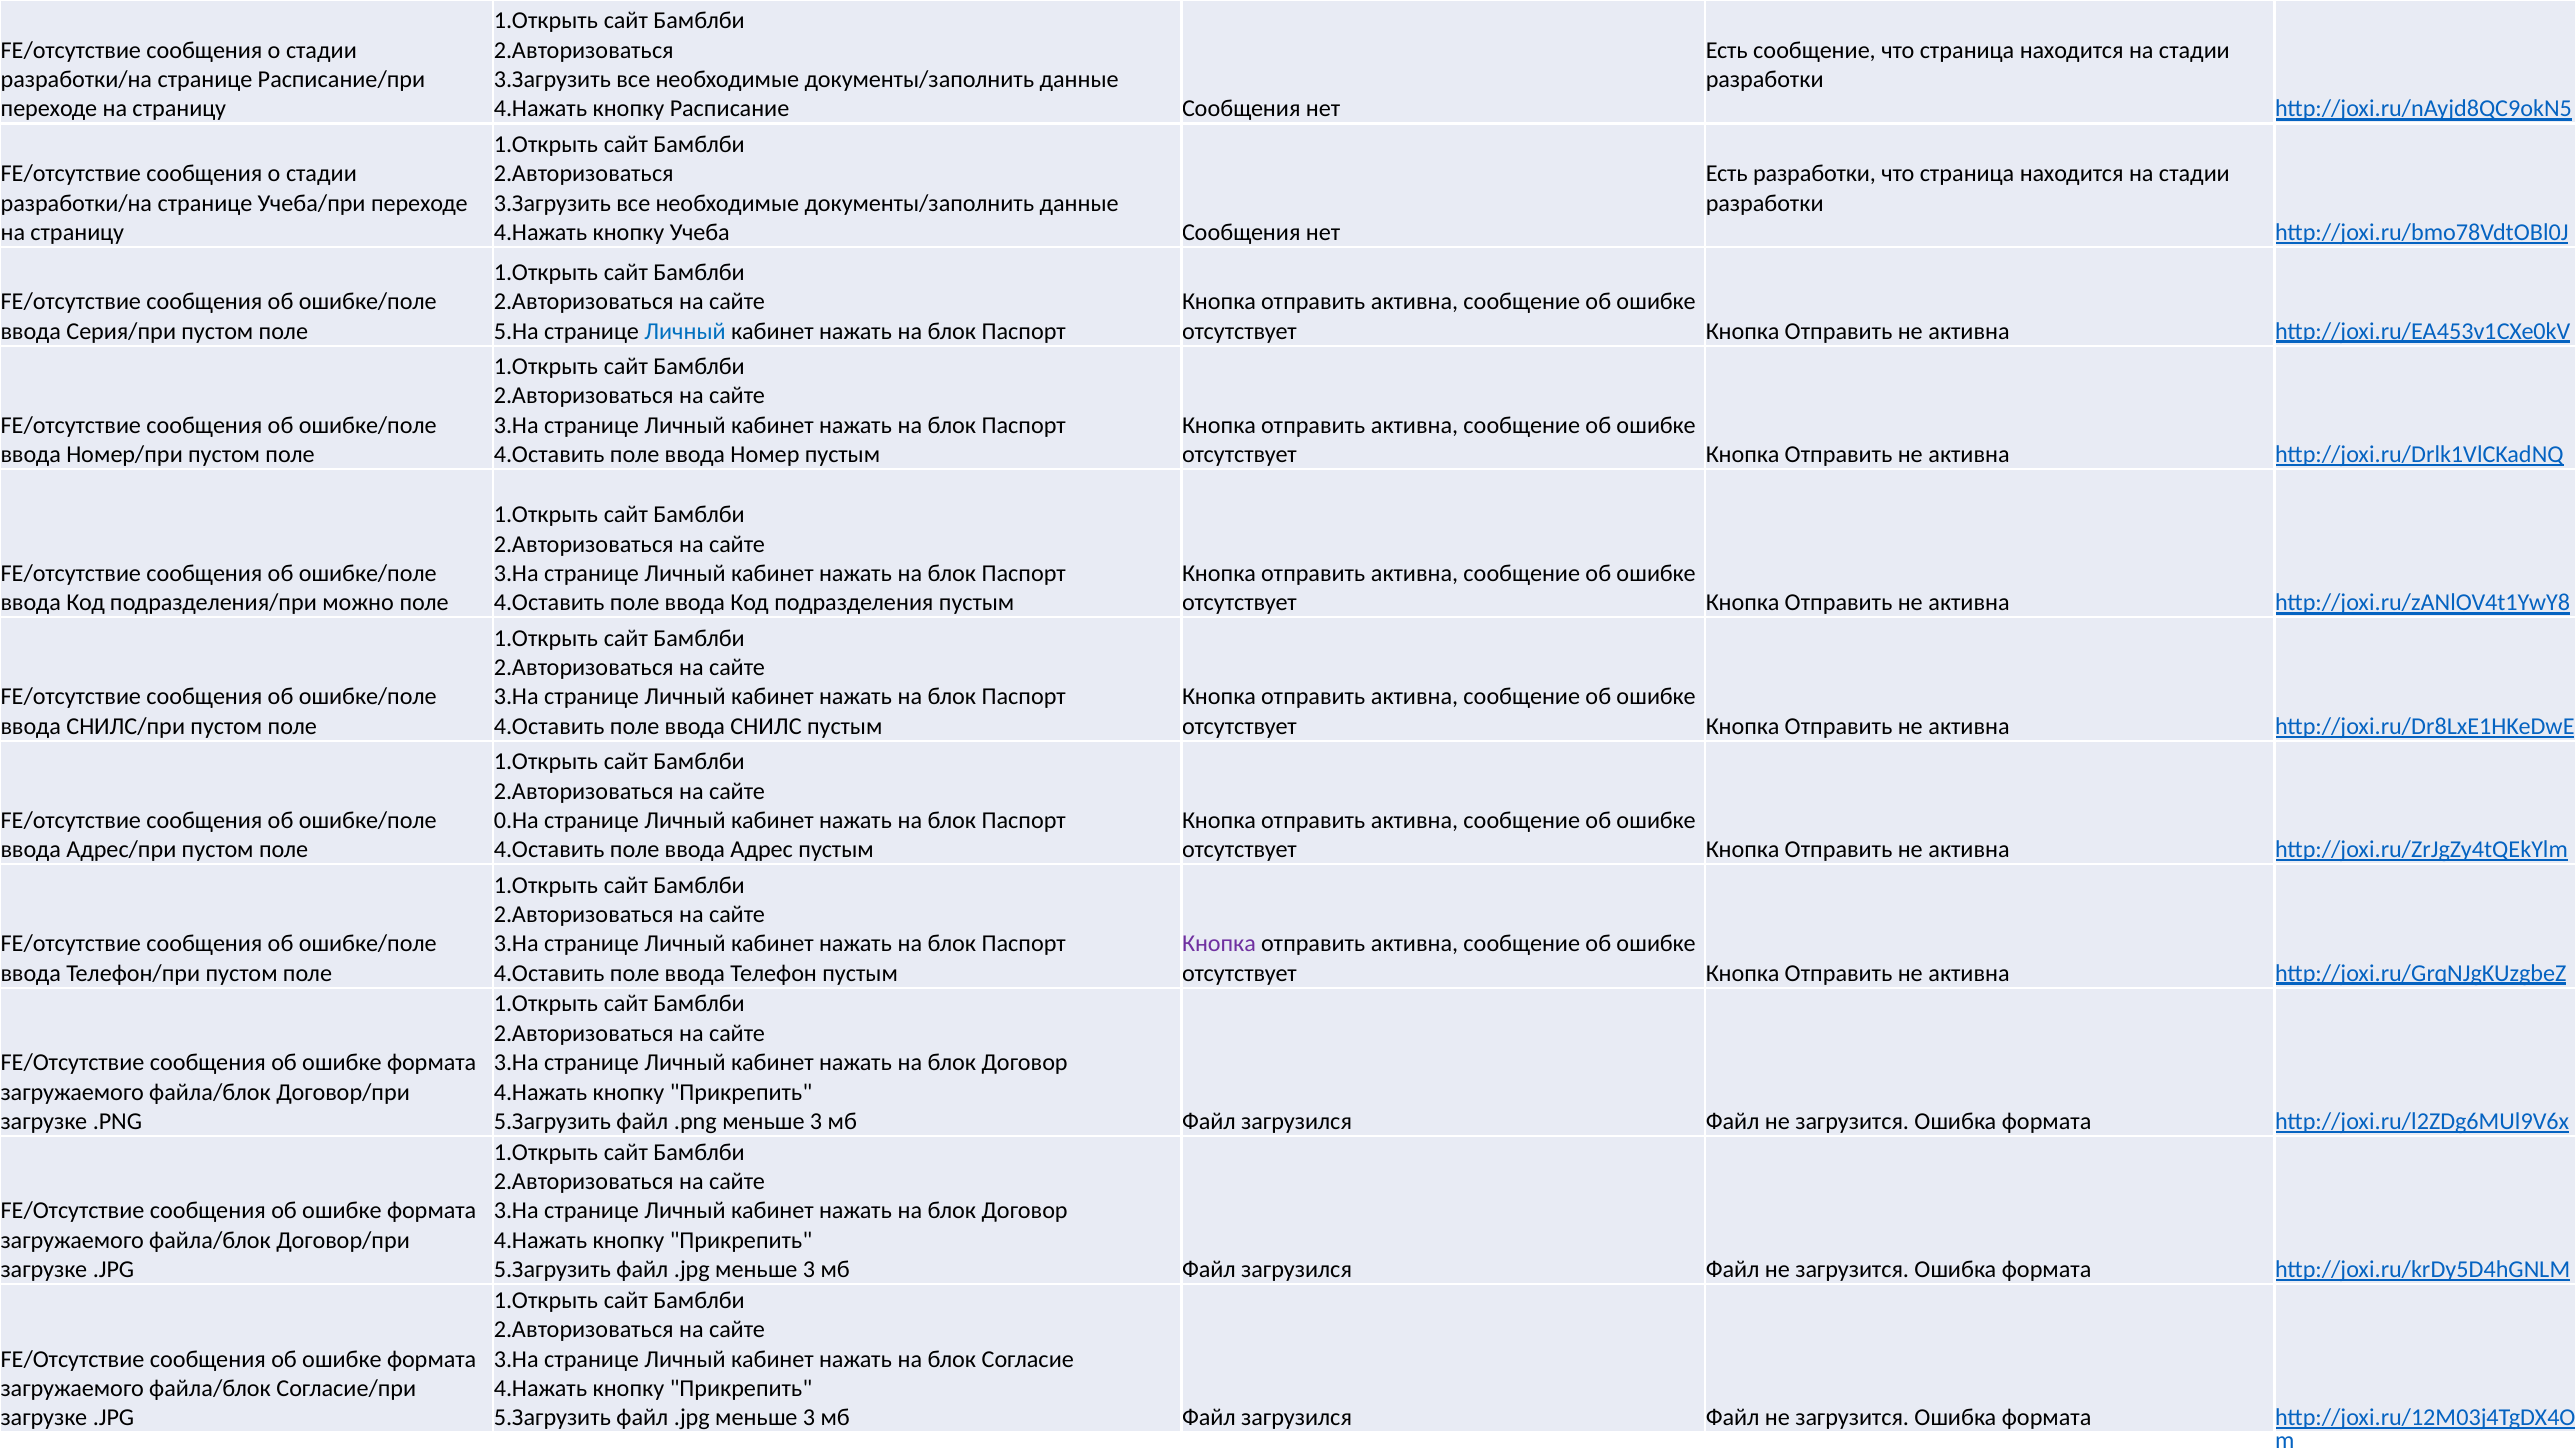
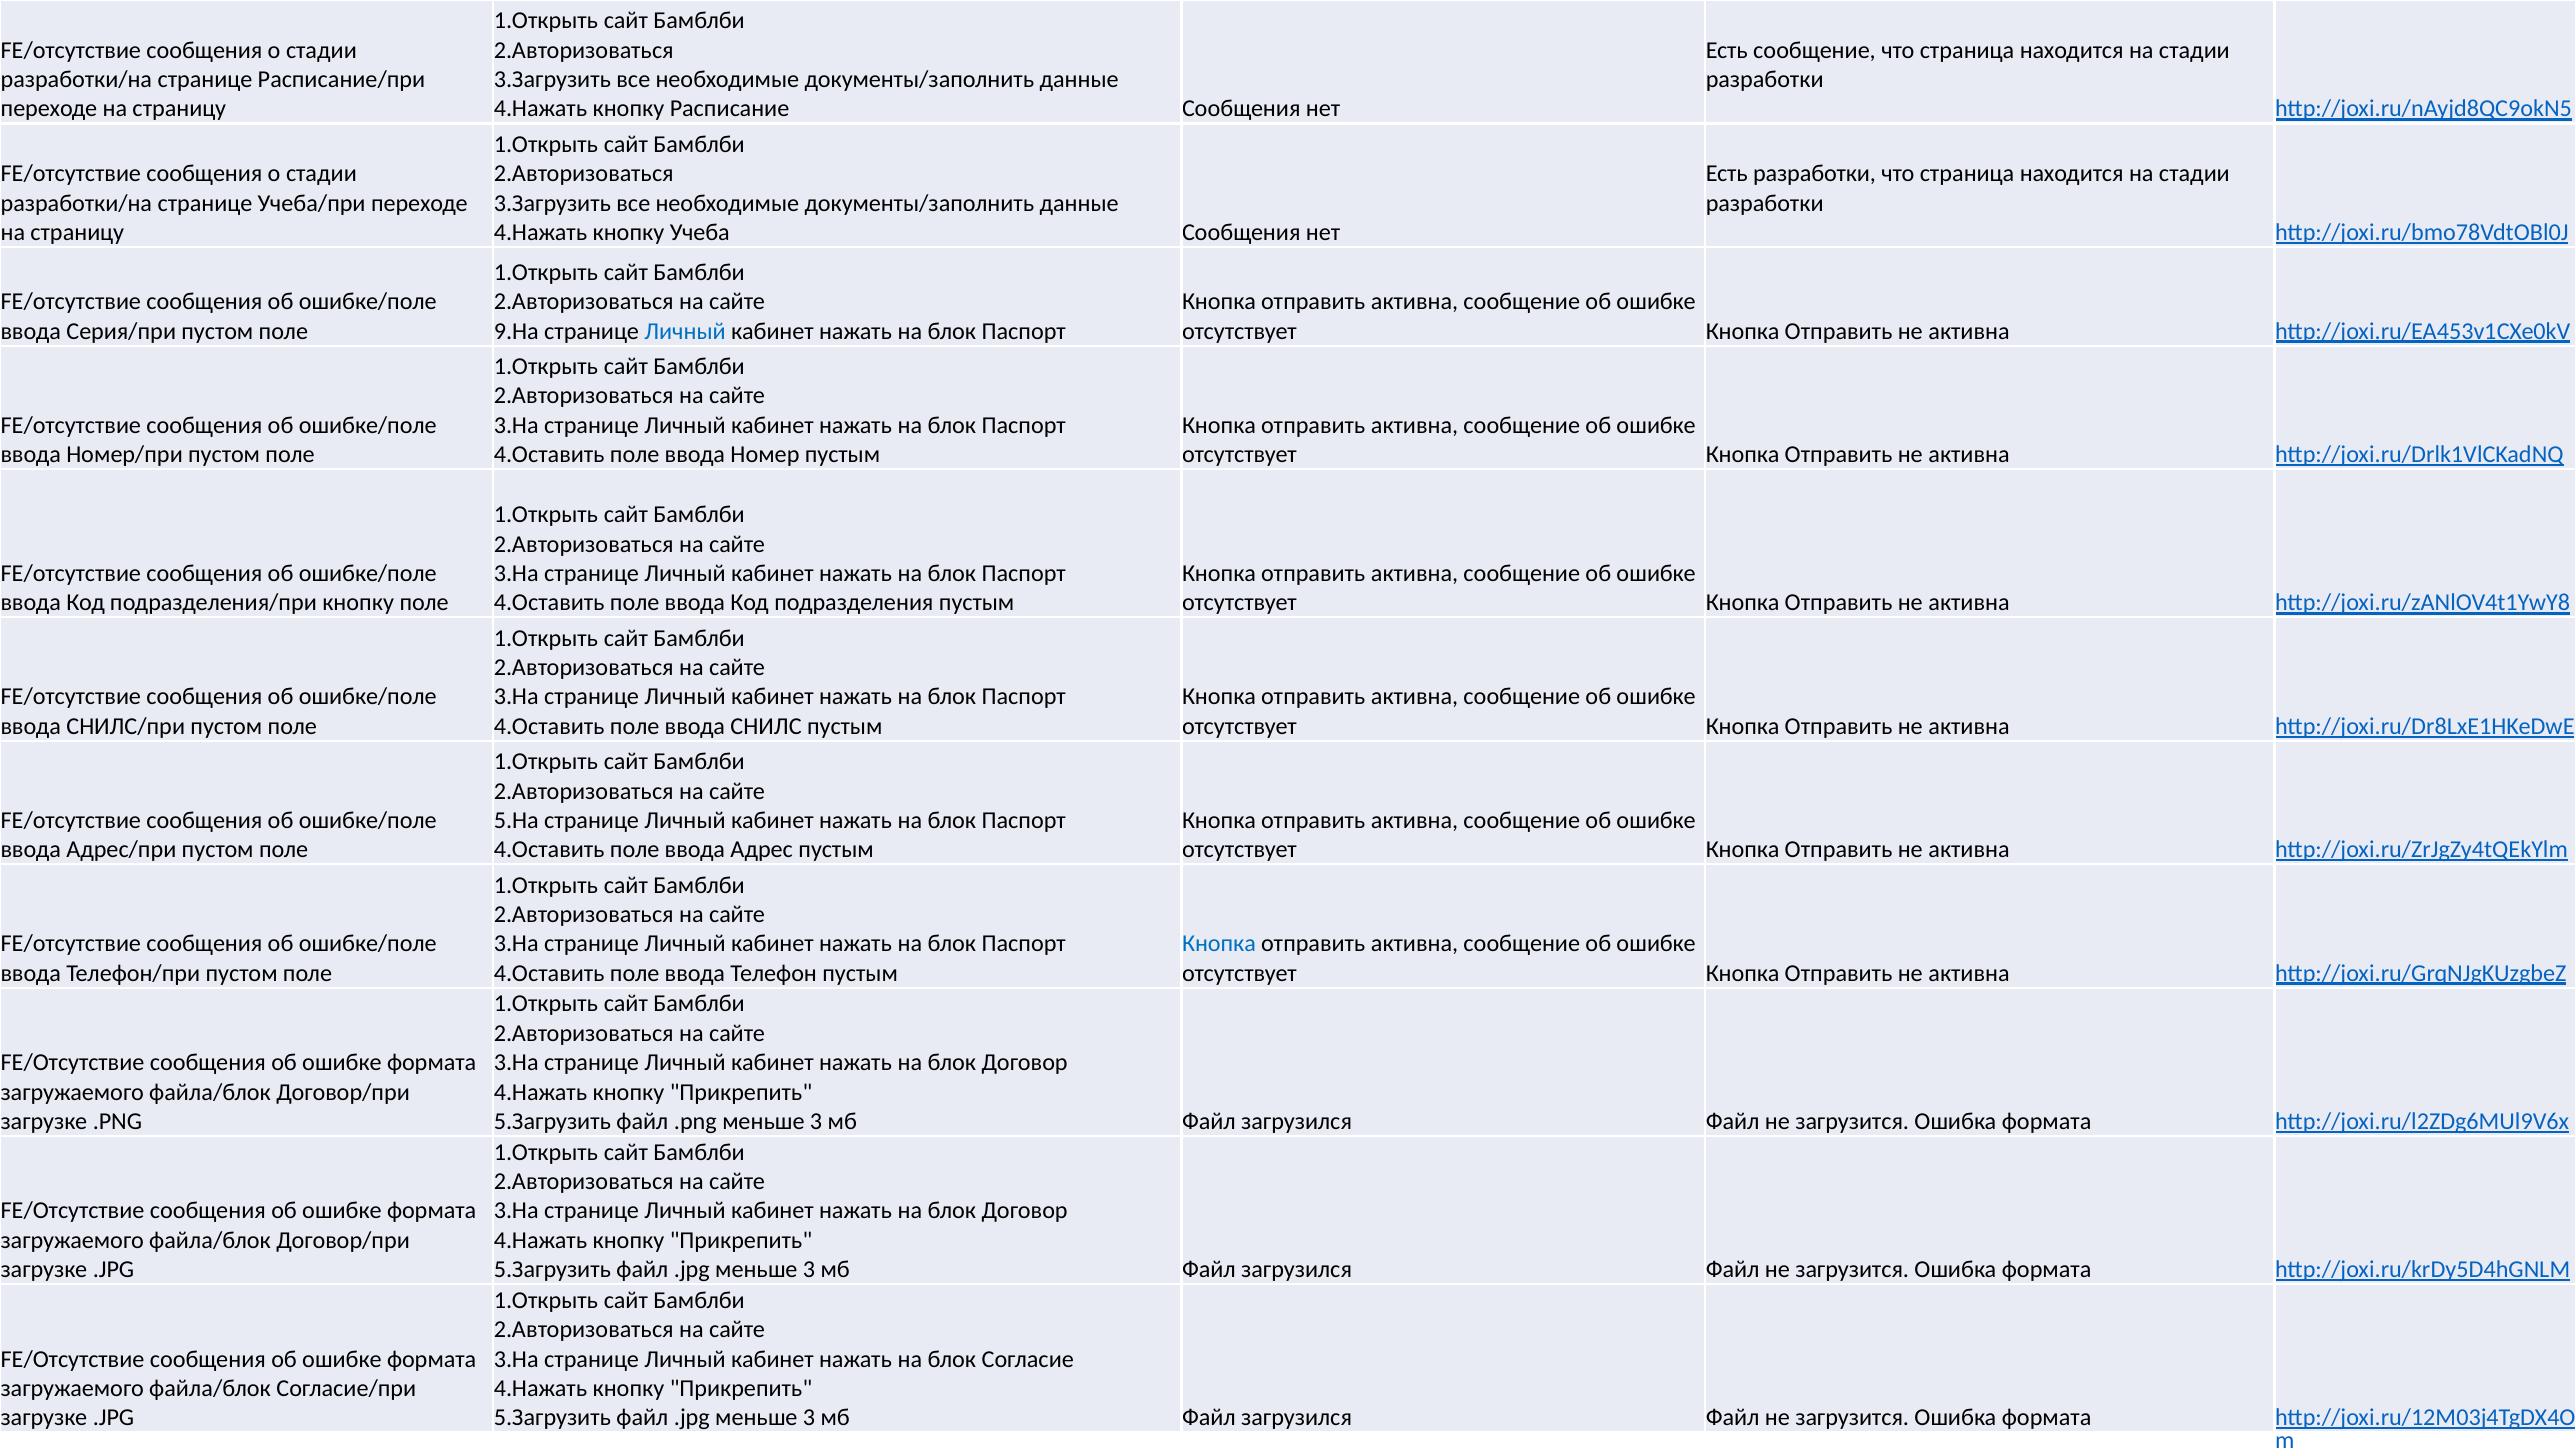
5.На: 5.На -> 9.На (516, 331)
подразделения/при можно: можно -> кнопку (358, 603)
0.На: 0.На -> 5.На (516, 820)
Кнопка colour: purple -> blue (1219, 944)
